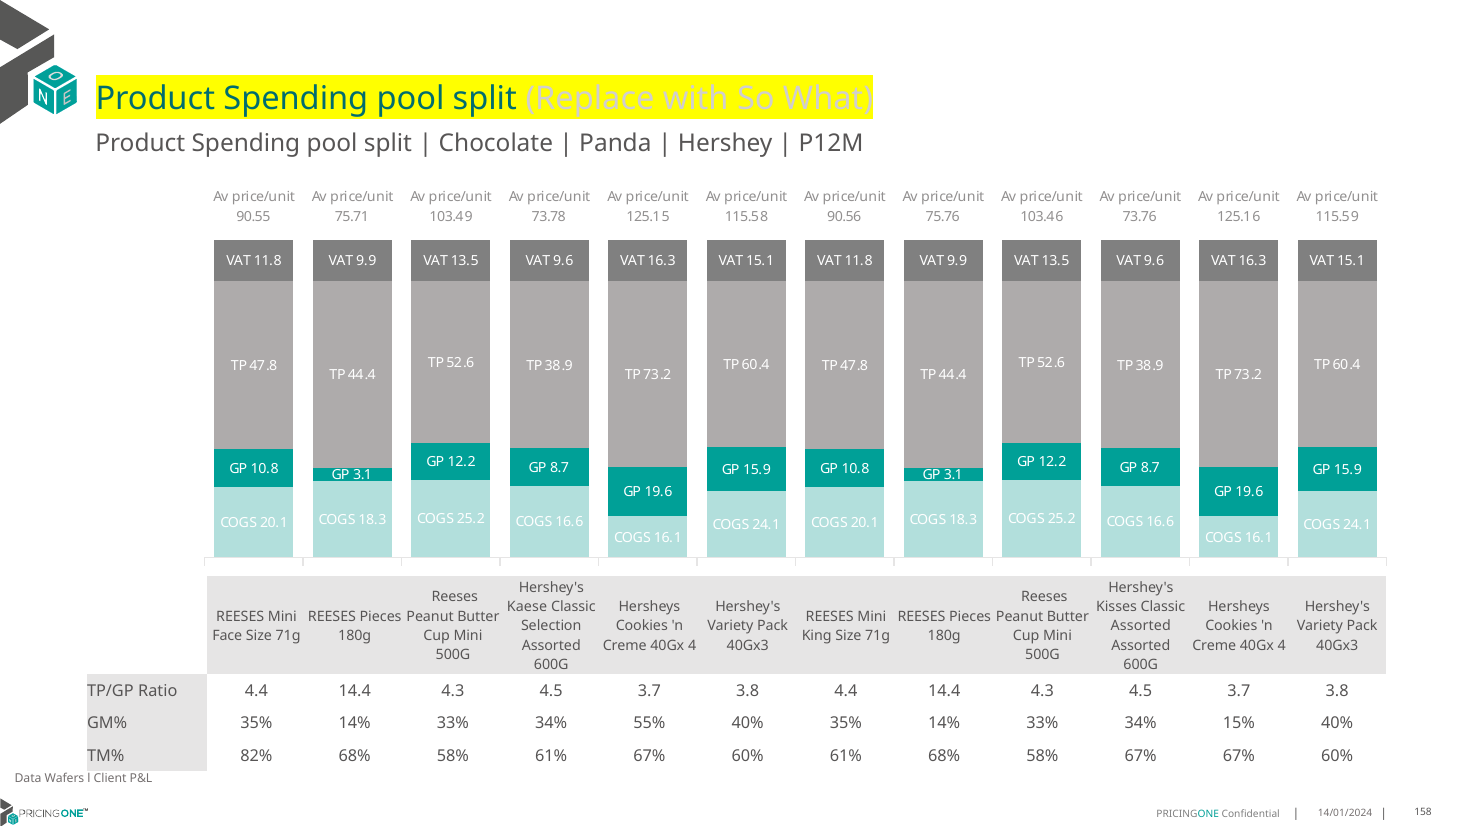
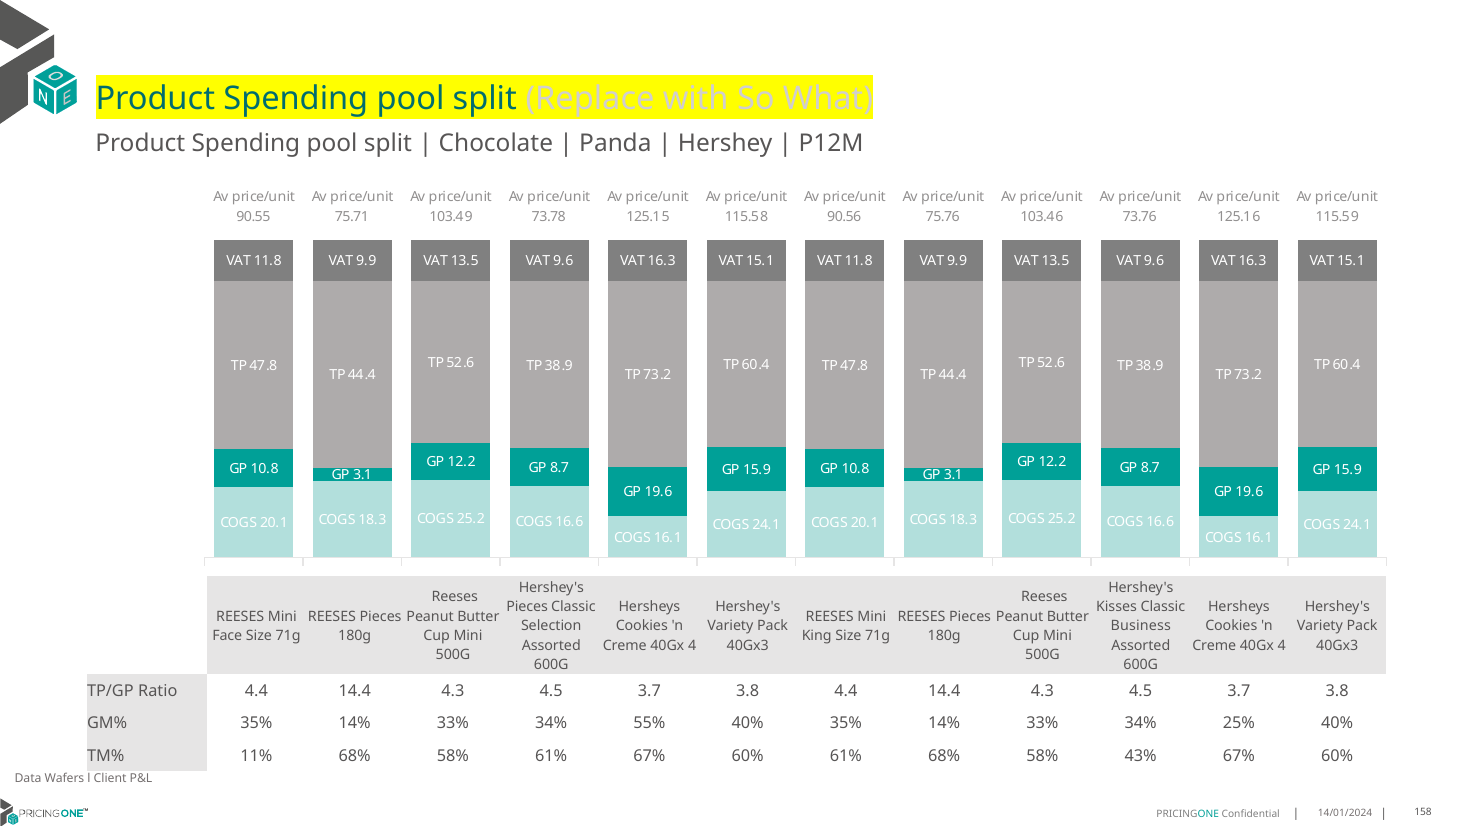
Kaese: Kaese -> Pieces (527, 607)
Assorted: Assorted -> Business (1141, 626)
15%: 15% -> 25% (1239, 723)
82%: 82% -> 11% (256, 756)
58% 67%: 67% -> 43% (1141, 756)
